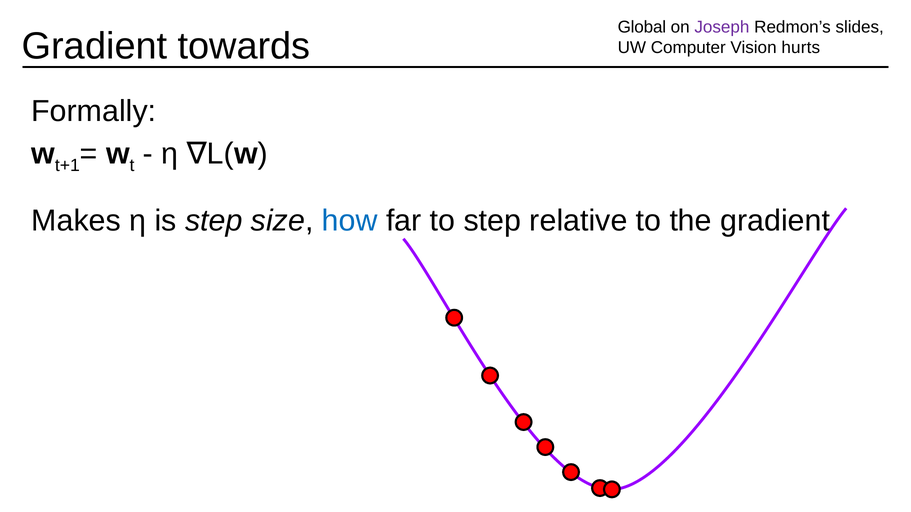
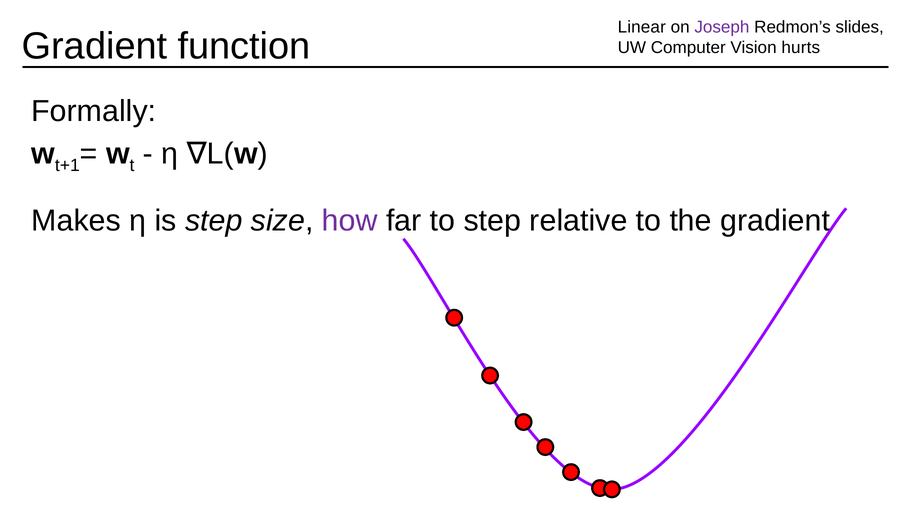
Global: Global -> Linear (642, 27)
towards: towards -> function (244, 46)
how colour: blue -> purple (350, 221)
